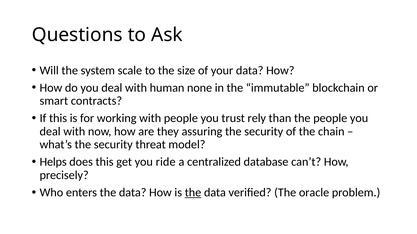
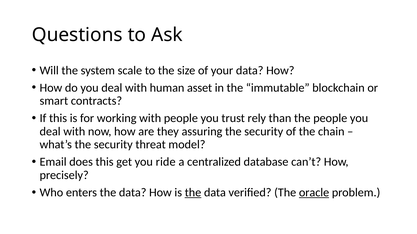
none: none -> asset (200, 88)
Helps: Helps -> Email (53, 162)
oracle underline: none -> present (314, 193)
